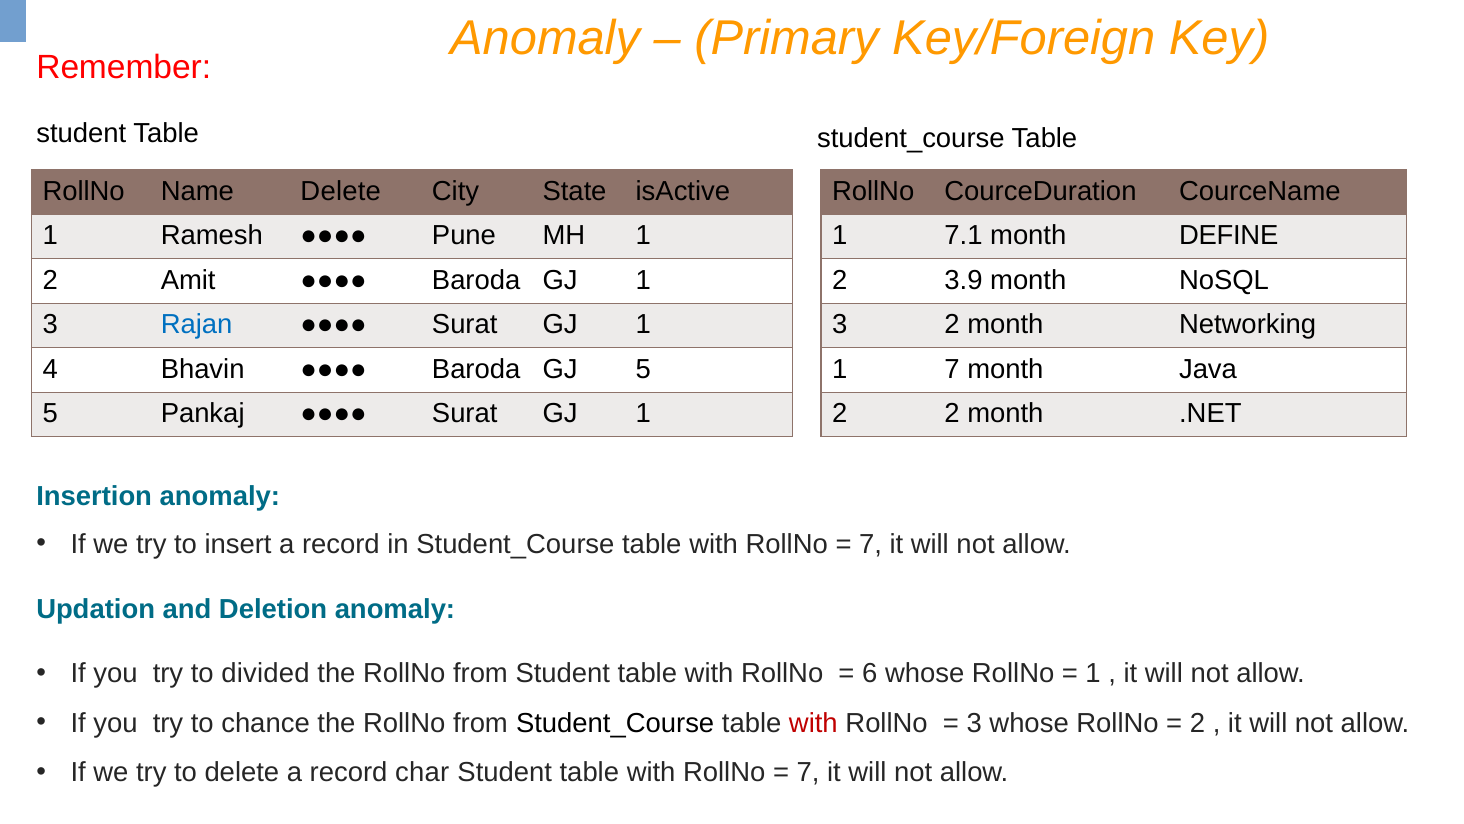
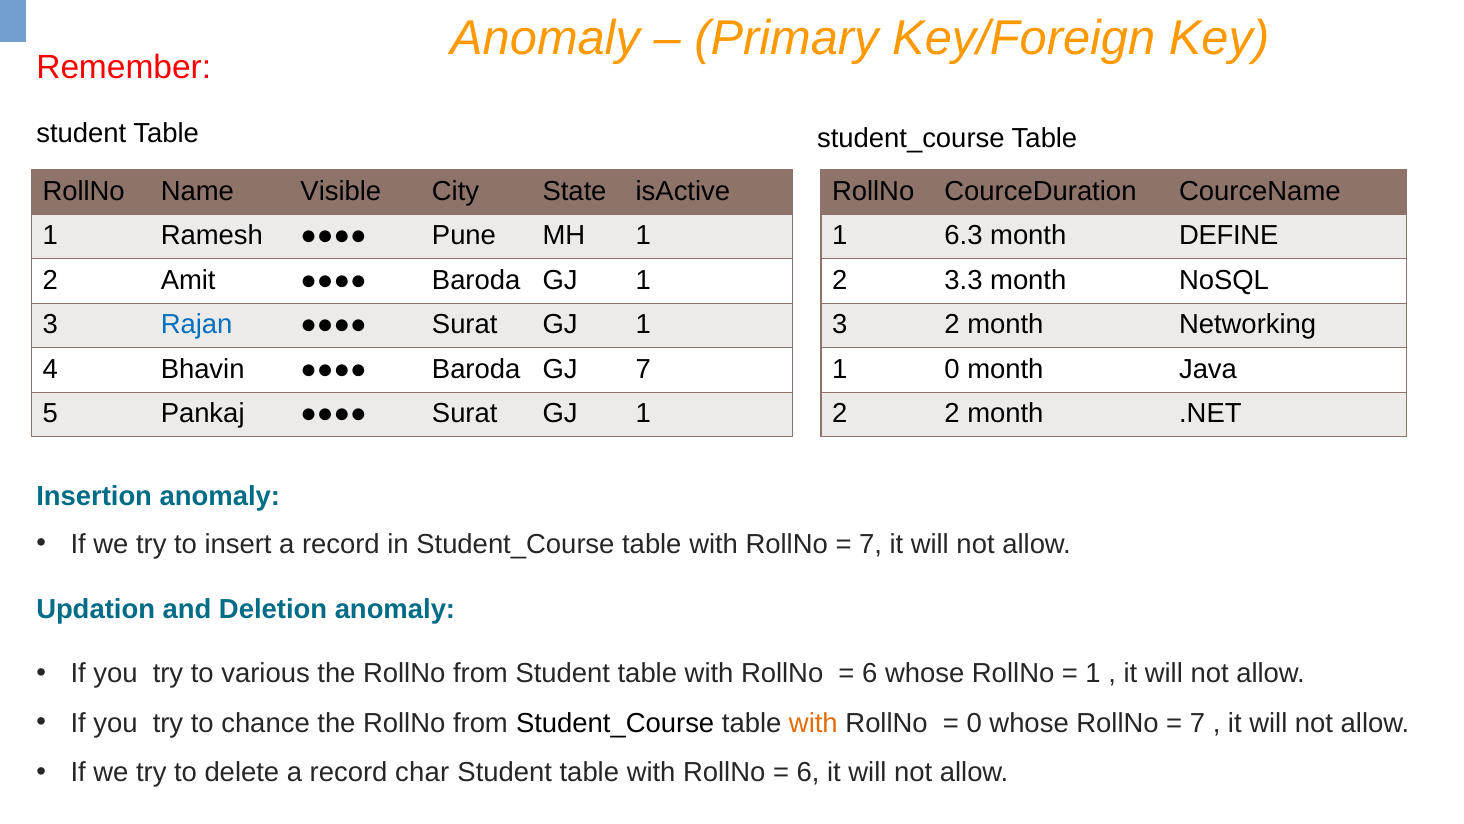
Name Delete: Delete -> Visible (341, 191)
7.1: 7.1 -> 6.3 (963, 235)
3.9: 3.9 -> 3.3 (963, 280)
GJ 5: 5 -> 7 (643, 369)
1 7: 7 -> 0 (952, 369)
divided: divided -> various (266, 674)
with colour: red -> orange (813, 723)
3: 3 -> 0 (974, 723)
2: 2 -> 7 (1198, 723)
7: 7 -> 6 (808, 772)
